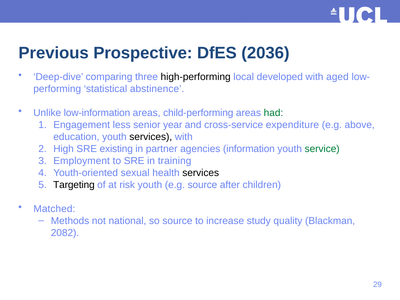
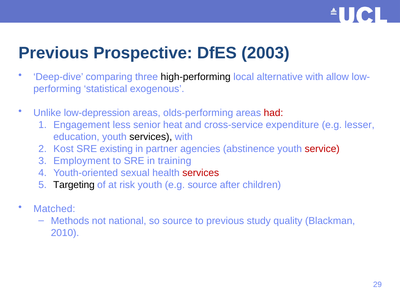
2036: 2036 -> 2003 (265, 53)
developed: developed -> alternative (280, 77)
aged: aged -> allow (337, 77)
abstinence: abstinence -> exogenous (157, 89)
low-information: low-information -> low-depression (97, 113)
child-performing: child-performing -> olds-performing (198, 113)
had colour: green -> red (273, 113)
year: year -> heat (173, 125)
above: above -> lesser (360, 125)
High: High -> Kost (64, 149)
information: information -> abstinence (249, 149)
service colour: green -> red (322, 149)
services colour: black -> red (201, 173)
to increase: increase -> previous (225, 221)
2082: 2082 -> 2010 (65, 233)
